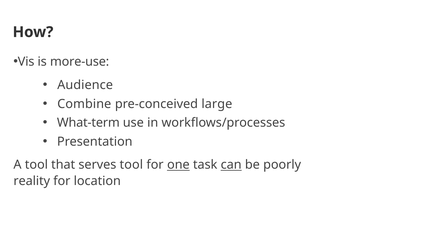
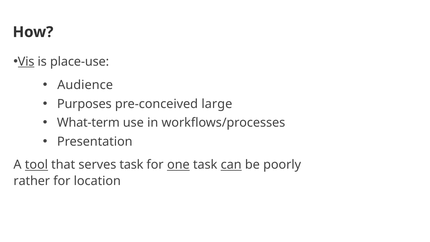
Vis underline: none -> present (26, 62)
more-use: more-use -> place-use (80, 62)
Combine: Combine -> Purposes (84, 104)
tool underline: none -> present (36, 165)
serves tool: tool -> task (131, 165)
reality: reality -> rather (32, 181)
